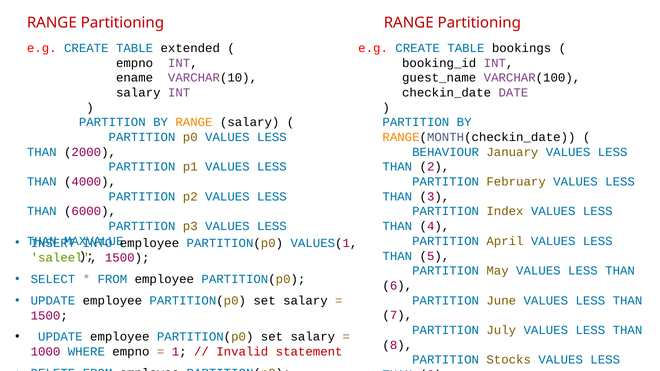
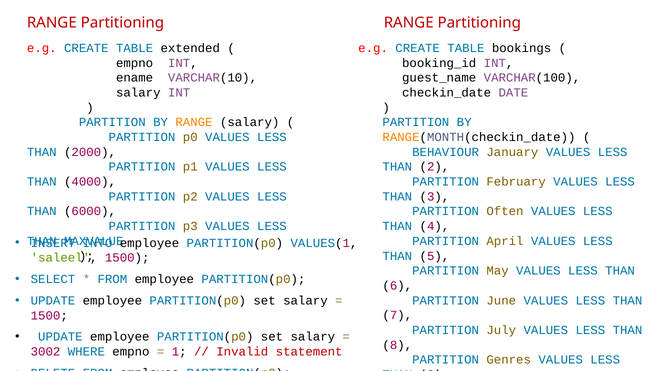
Index: Index -> Often (505, 212)
1000: 1000 -> 3002 (46, 352)
Stocks: Stocks -> Genres (509, 360)
